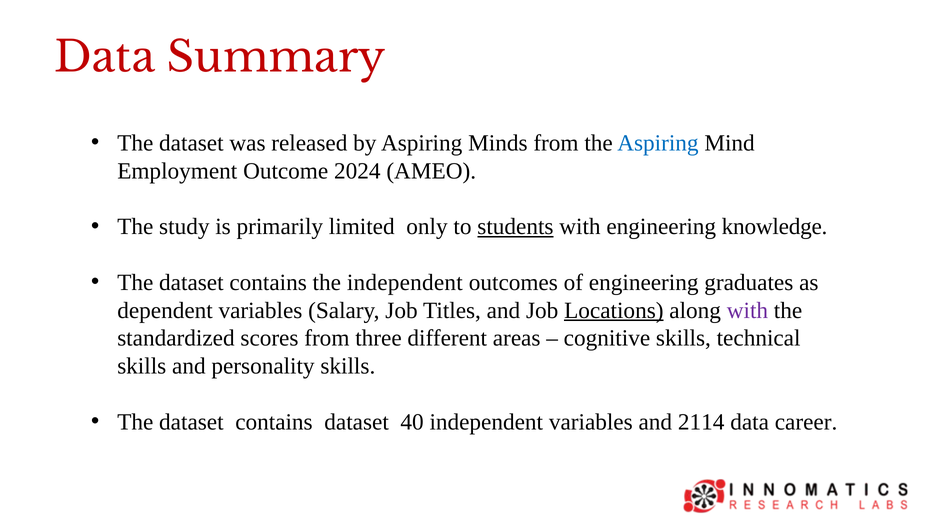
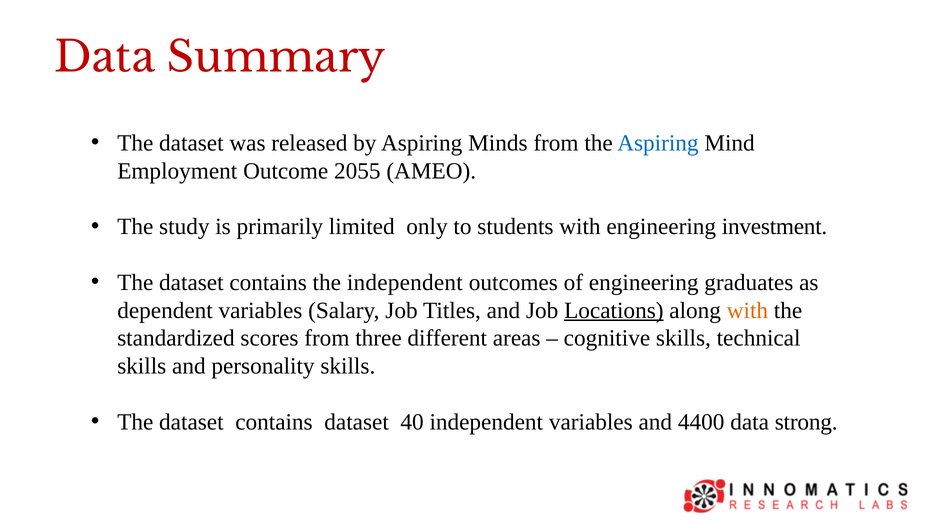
2024: 2024 -> 2055 (357, 171)
students underline: present -> none (515, 227)
knowledge: knowledge -> investment (775, 227)
with colour: purple -> orange (747, 310)
2114: 2114 -> 4400 (701, 422)
career: career -> strong (806, 422)
